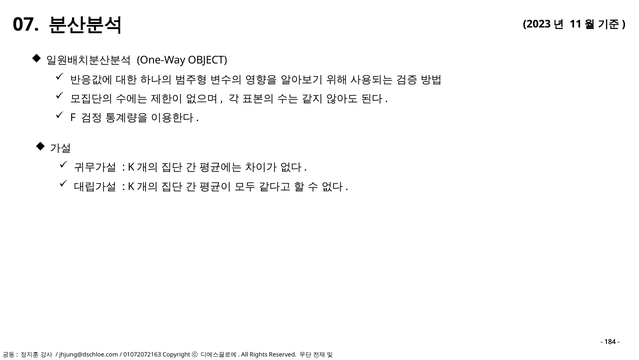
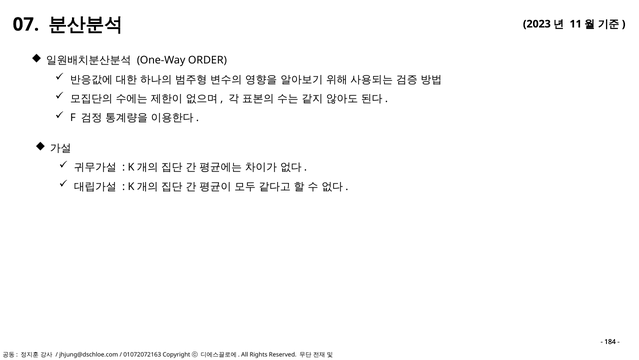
OBJECT: OBJECT -> ORDER (207, 60)
